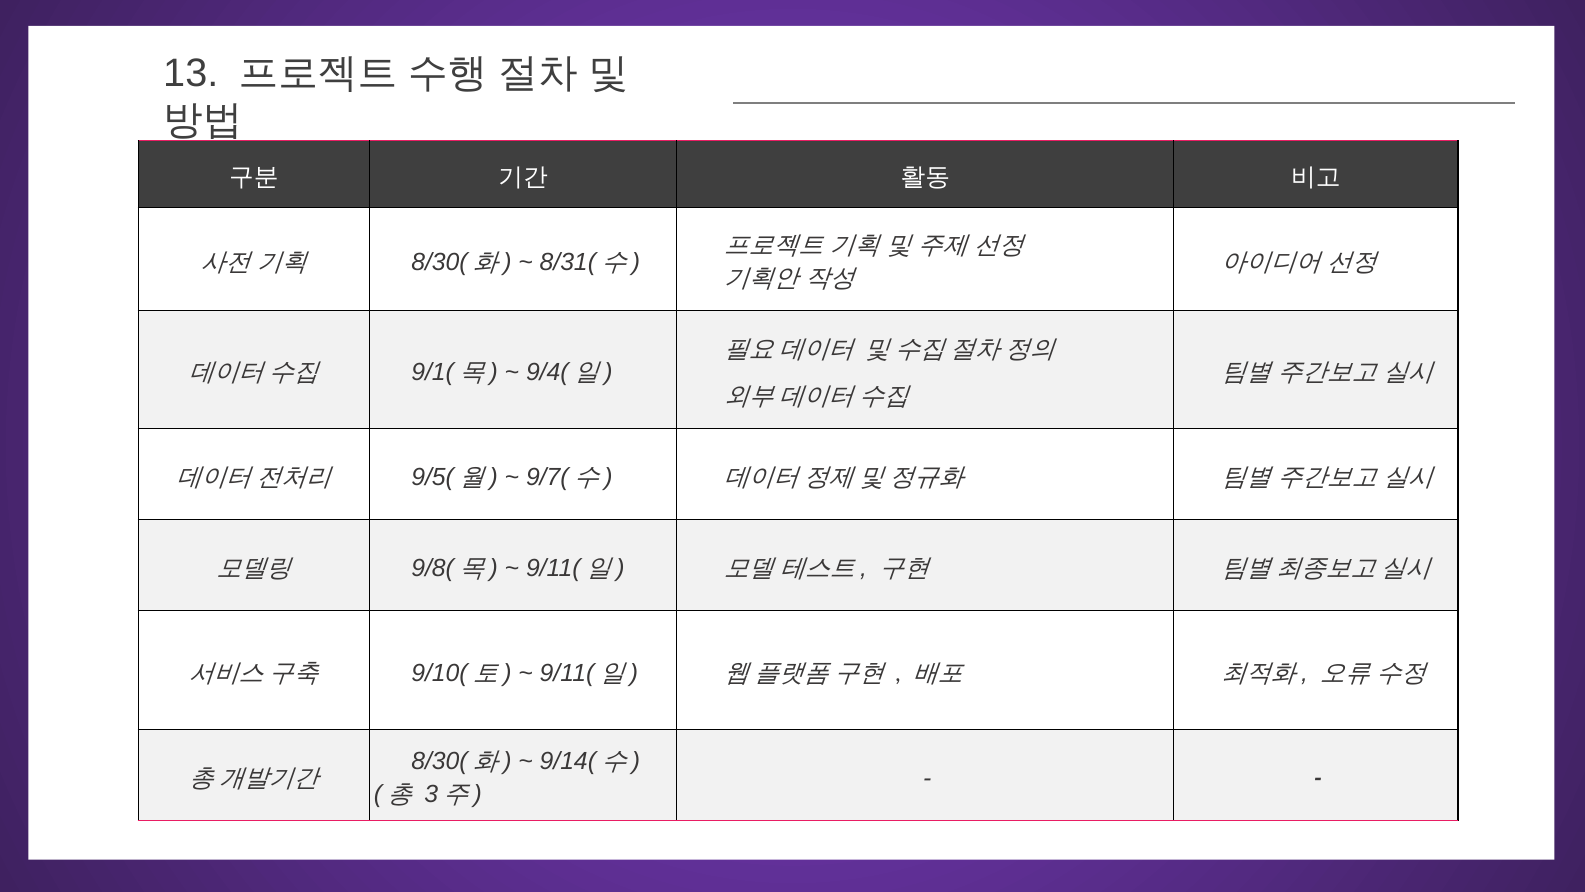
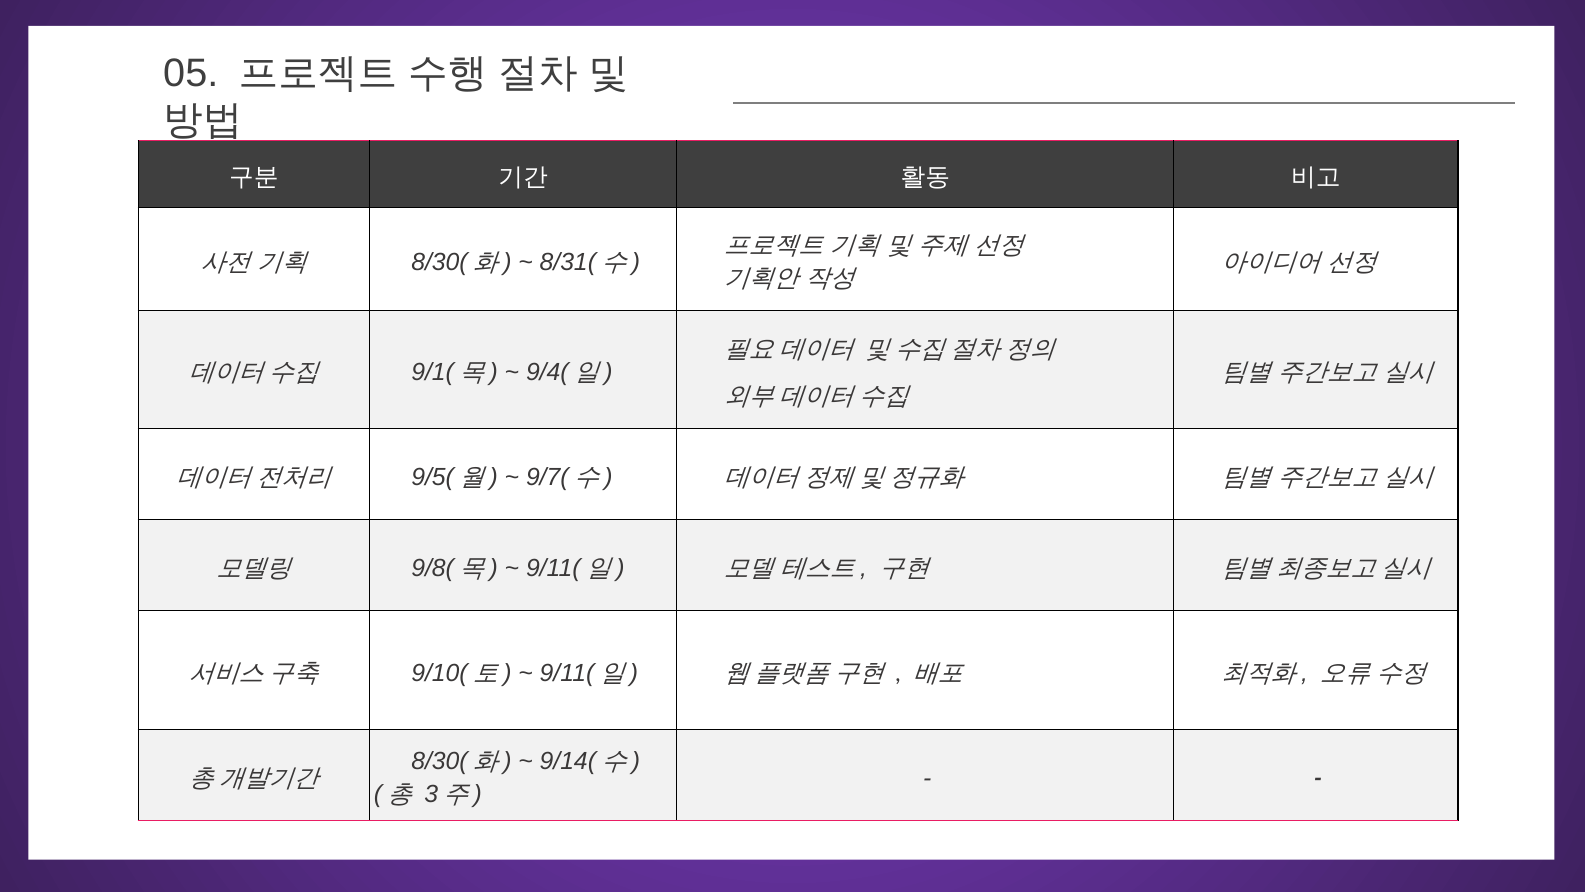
13: 13 -> 05 (191, 73)
